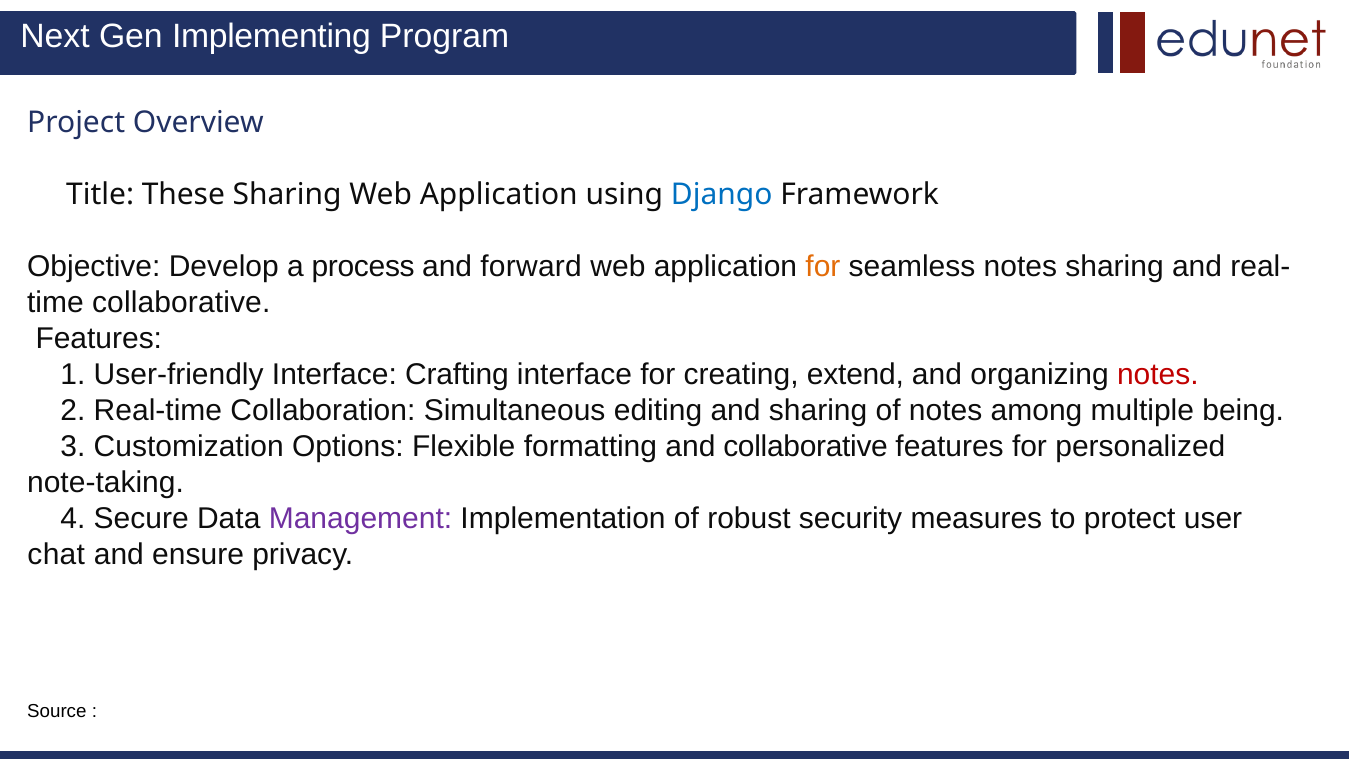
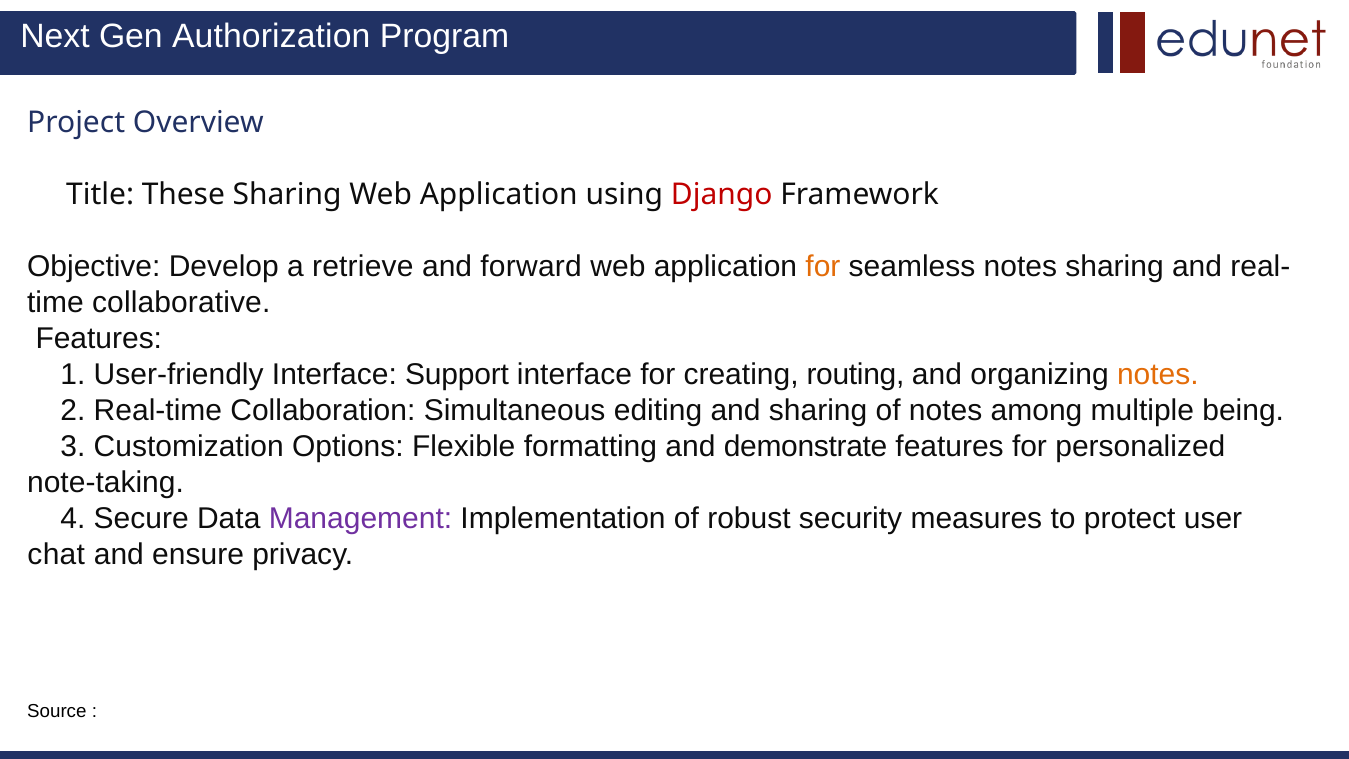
Implementing: Implementing -> Authorization (271, 36)
Django colour: blue -> red (722, 194)
process: process -> retrieve (363, 266)
Crafting: Crafting -> Support (457, 374)
extend: extend -> routing (855, 374)
notes colour: red -> orange (1158, 374)
and collaborative: collaborative -> demonstrate (806, 446)
